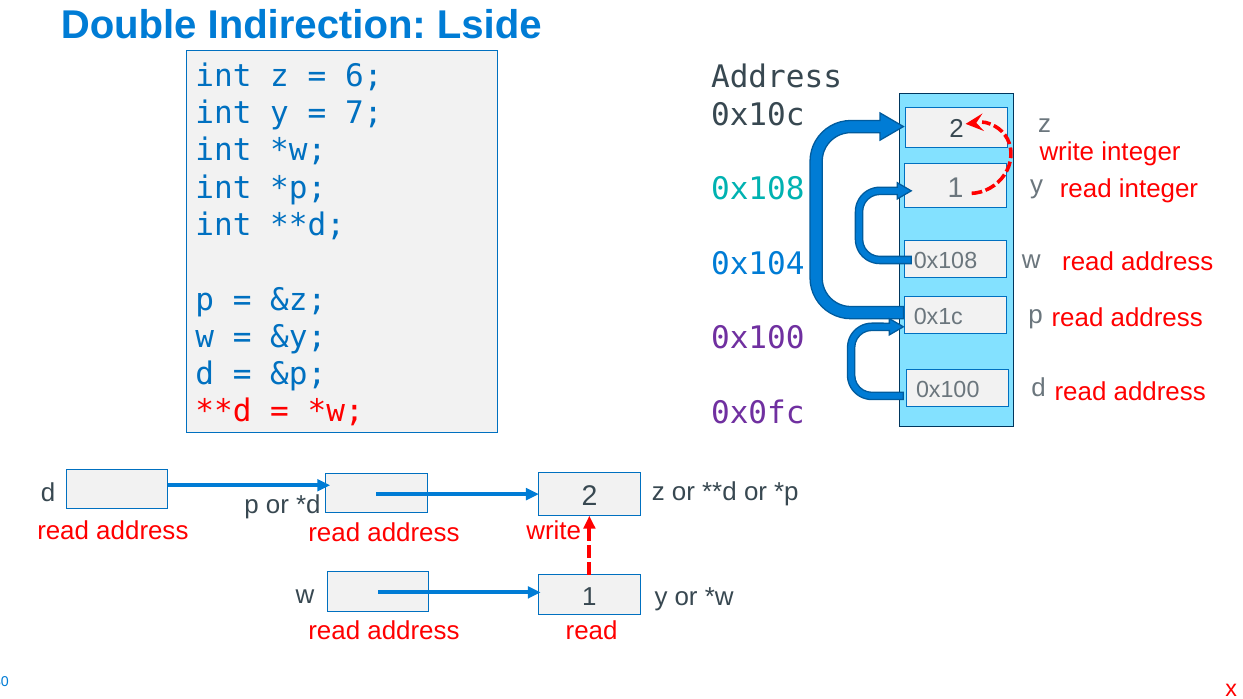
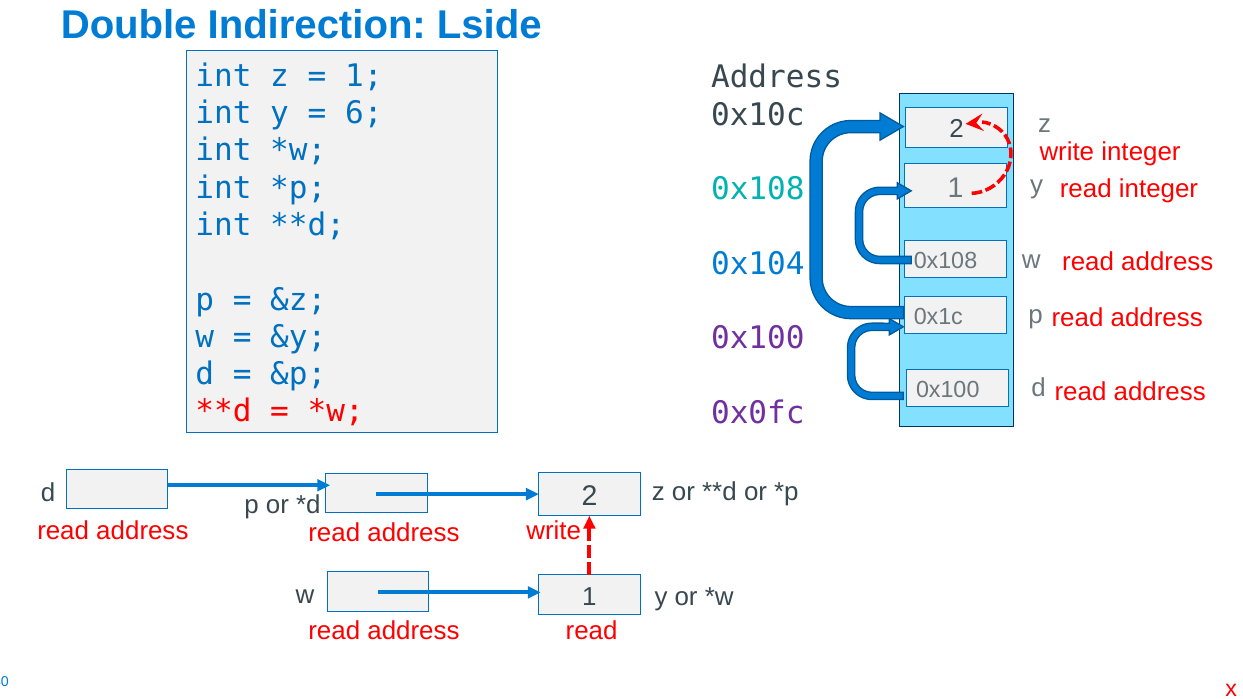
6: 6 -> 1 (364, 76)
7: 7 -> 6 (364, 113)
